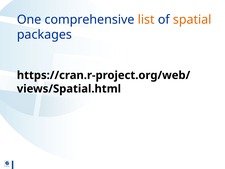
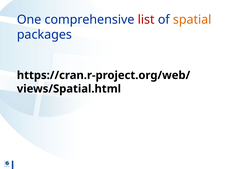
list colour: orange -> red (146, 20)
